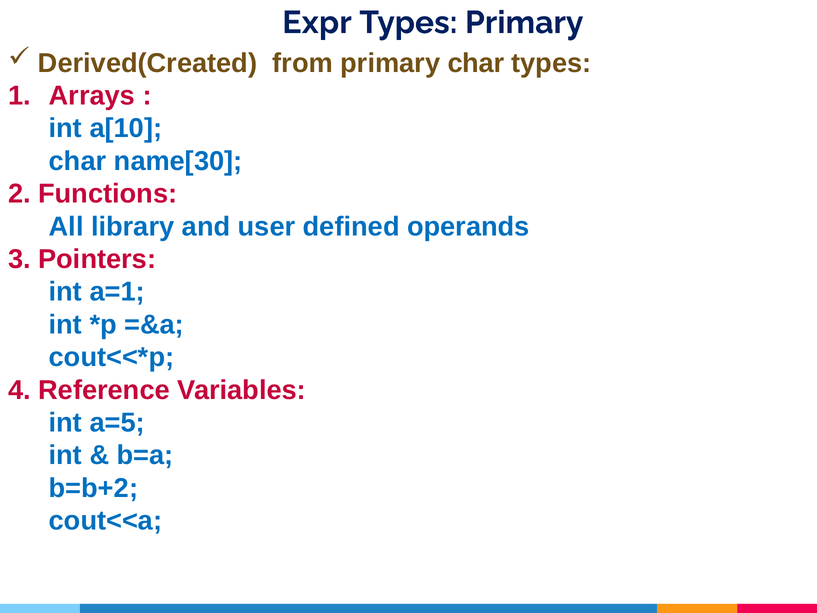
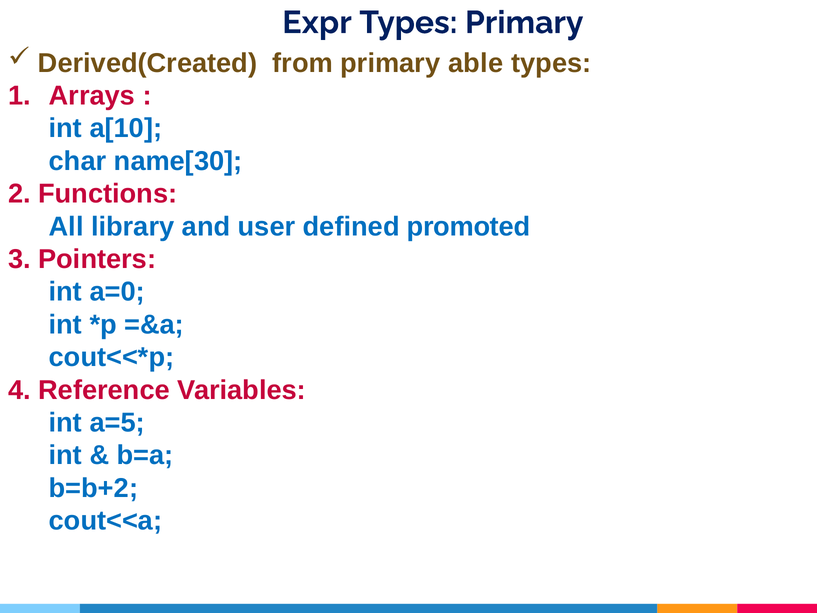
primary char: char -> able (476, 63)
operands: operands -> promoted (468, 226)
a=1: a=1 -> a=0 (117, 292)
